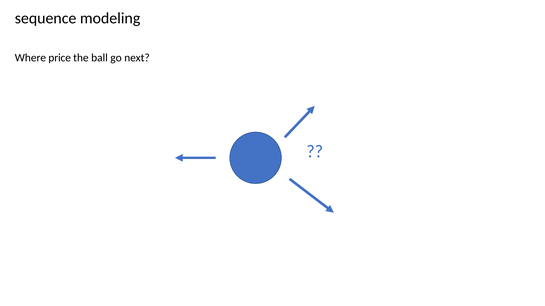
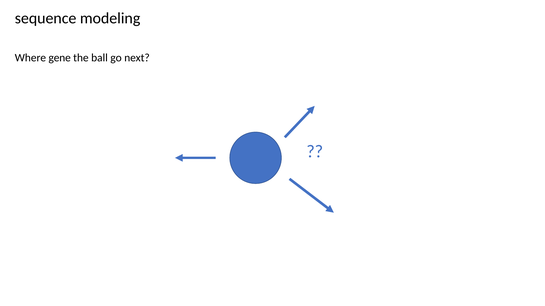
price: price -> gene (60, 58)
